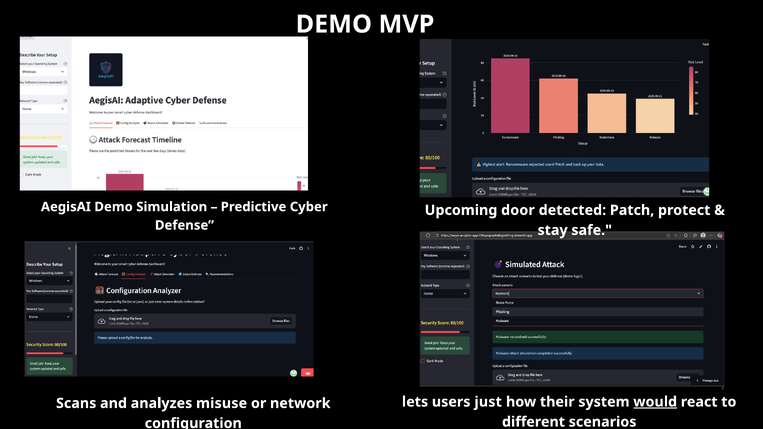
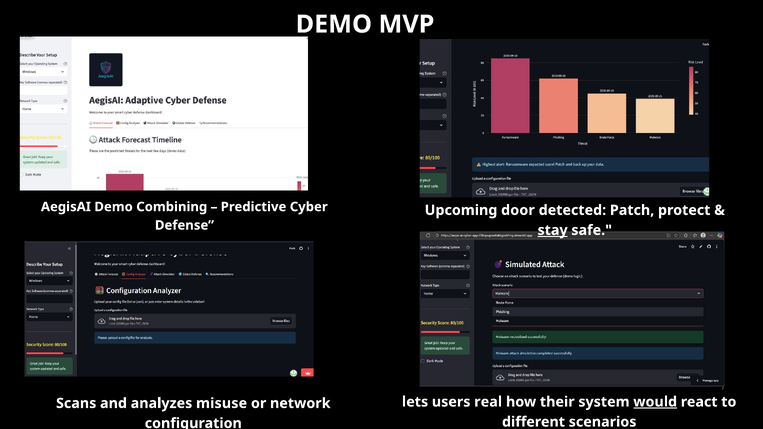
Simulation: Simulation -> Combining (172, 207)
stay underline: none -> present (553, 230)
just: just -> real (488, 402)
